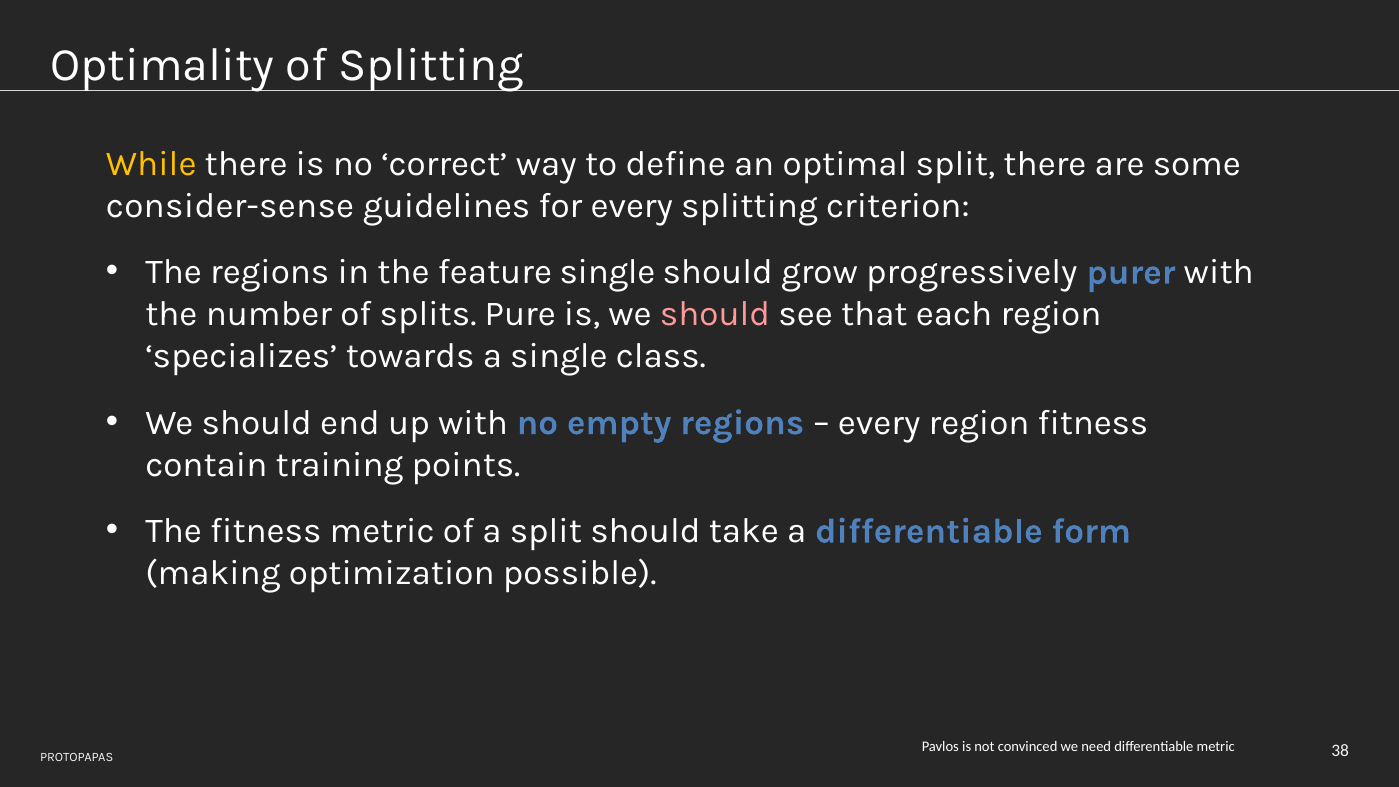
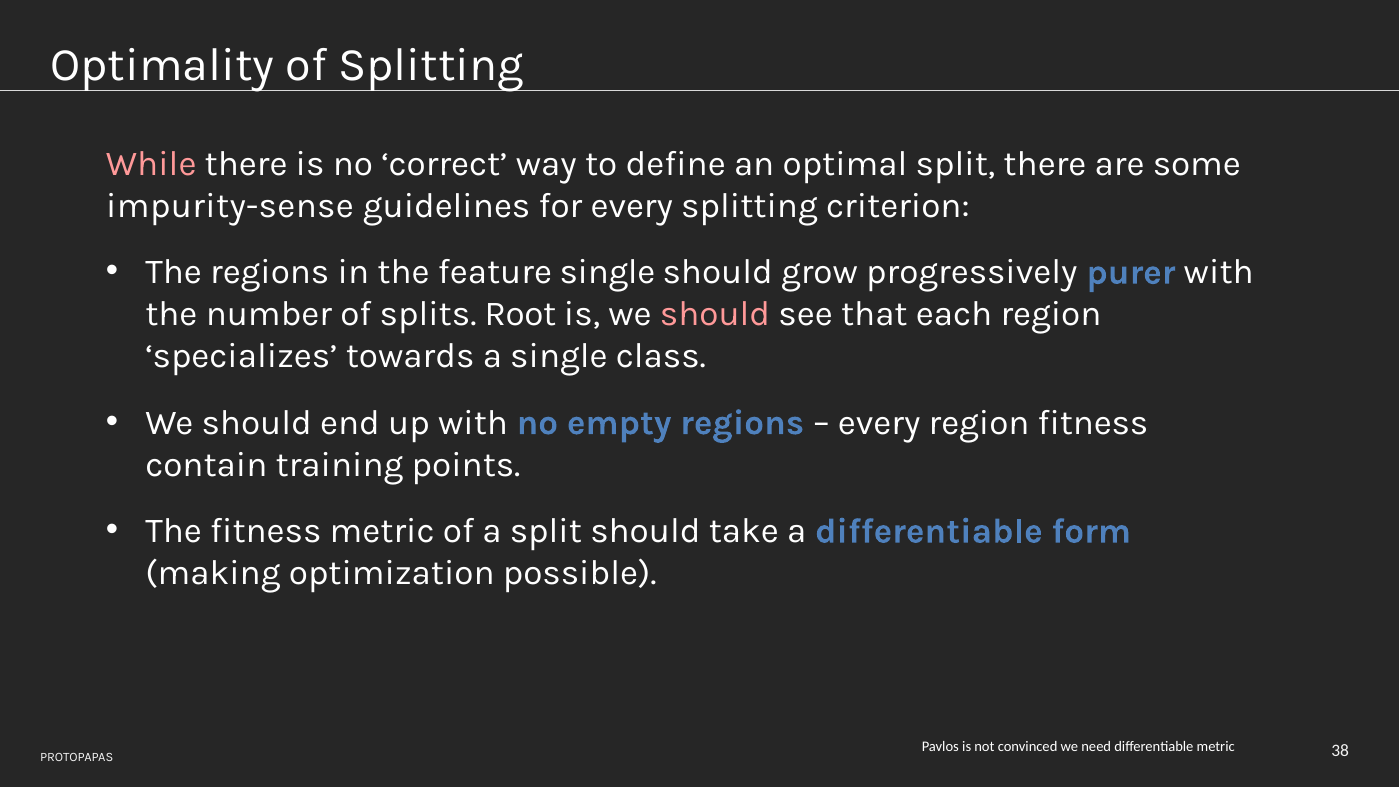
While colour: yellow -> pink (151, 164)
consider-sense: consider-sense -> impurity-sense (230, 206)
Pure: Pure -> Root (520, 314)
